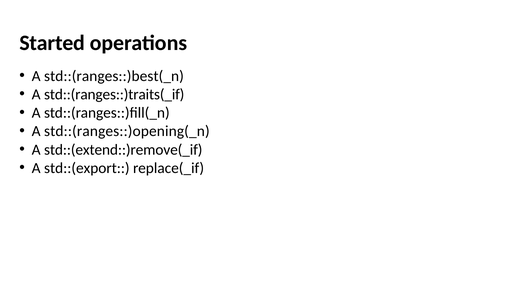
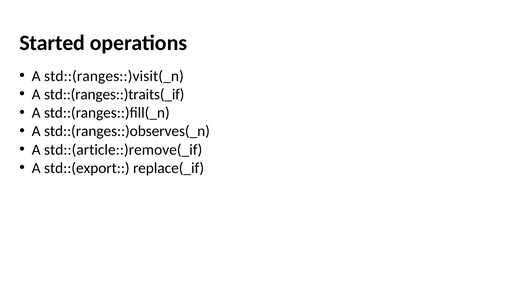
std::(ranges::)best(_n: std::(ranges::)best(_n -> std::(ranges::)visit(_n (114, 76)
std::(ranges::)opening(_n: std::(ranges::)opening(_n -> std::(ranges::)observes(_n (127, 131)
std::(extend::)remove(_if: std::(extend::)remove(_if -> std::(article::)remove(_if (123, 150)
